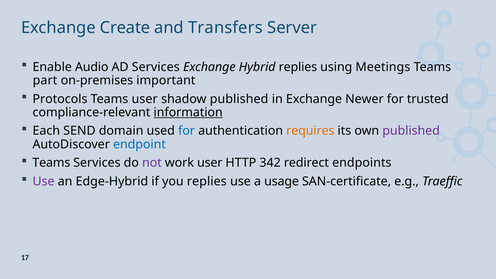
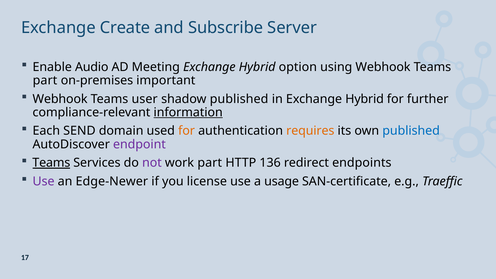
Transfers: Transfers -> Subscribe (226, 28)
AD Services: Services -> Meeting (156, 67)
Hybrid replies: replies -> option (298, 67)
using Meetings: Meetings -> Webhook (383, 67)
Protocols: Protocols -> Webhook (60, 99)
in Exchange Newer: Newer -> Hybrid (365, 99)
trusted: trusted -> further (428, 99)
for colour: blue -> orange (187, 131)
published colour: purple -> blue (411, 131)
endpoint colour: blue -> purple (139, 144)
Teams underline: none -> present (51, 163)
work user: user -> part (210, 163)
342: 342 -> 136 (270, 163)
Edge-Hybrid: Edge-Hybrid -> Edge-Newer (112, 181)
you replies: replies -> license (207, 181)
